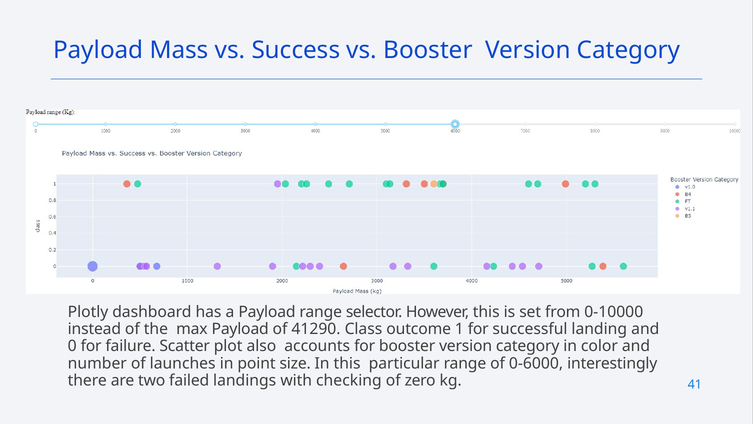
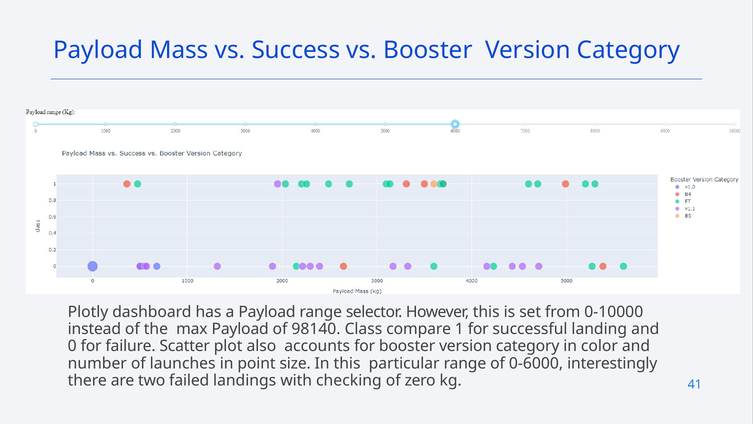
41290: 41290 -> 98140 (316, 329)
outcome: outcome -> compare (419, 329)
